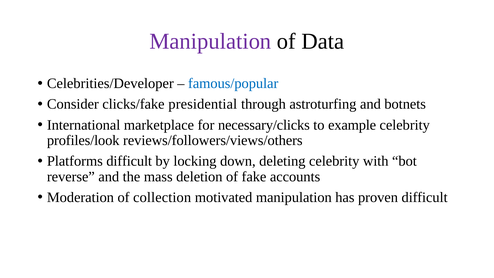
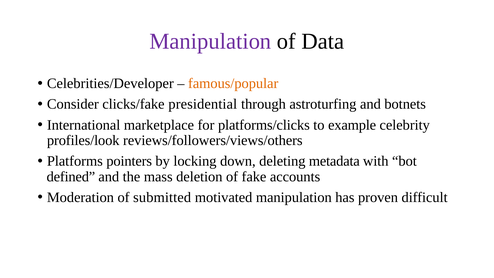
famous/popular colour: blue -> orange (233, 83)
necessary/clicks: necessary/clicks -> platforms/clicks (264, 125)
Platforms difficult: difficult -> pointers (129, 161)
deleting celebrity: celebrity -> metadata (334, 161)
reverse: reverse -> defined (71, 177)
collection: collection -> submitted (162, 197)
